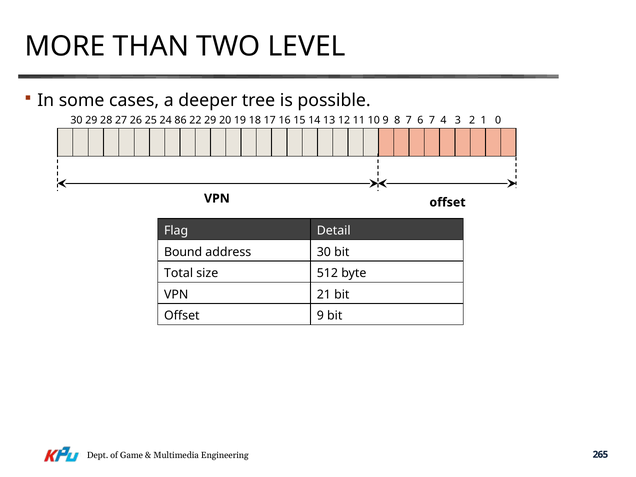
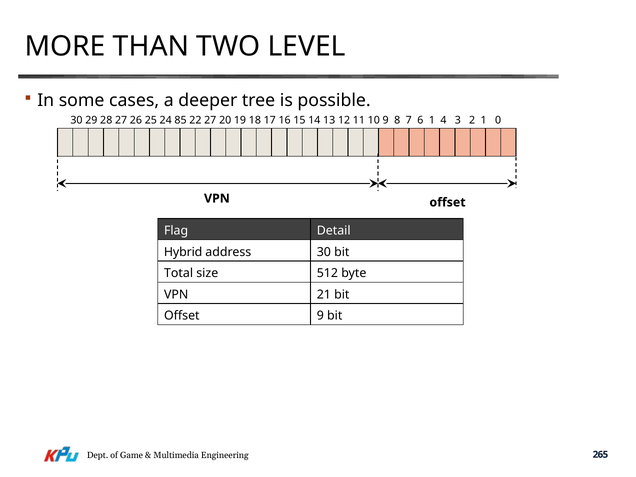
86: 86 -> 85 (181, 120)
22 29: 29 -> 27 (210, 120)
6 7: 7 -> 1 (432, 120)
Bound: Bound -> Hybrid (183, 252)
